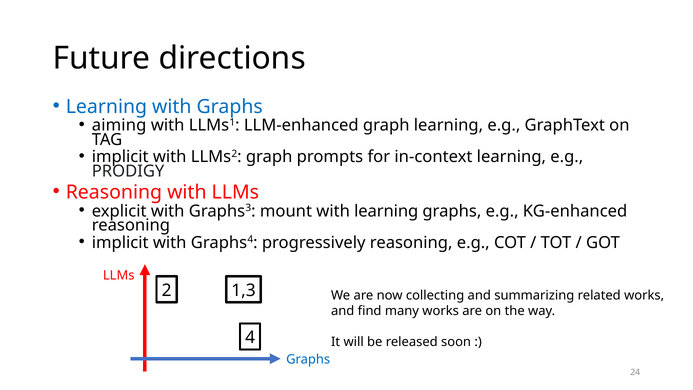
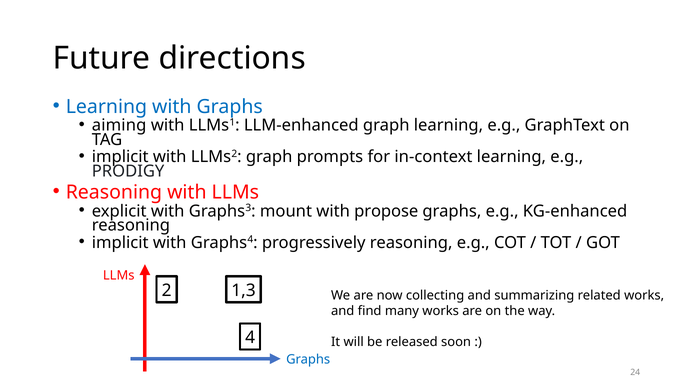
with learning: learning -> propose (386, 211)
